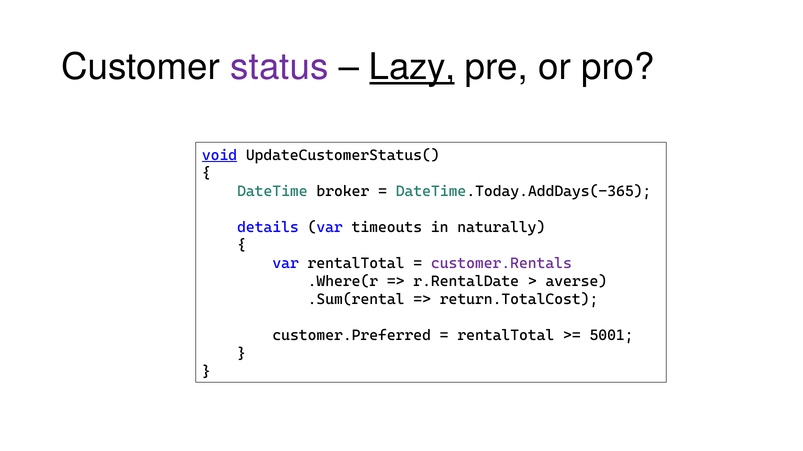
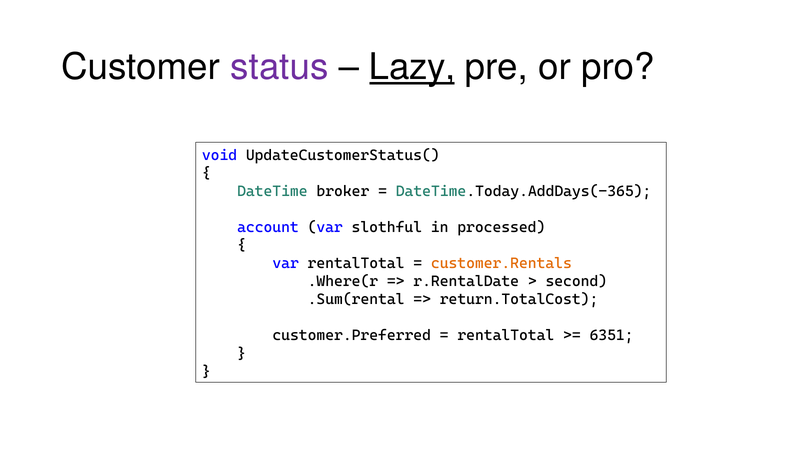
void underline: present -> none (220, 155)
details: details -> account (268, 228)
timeouts: timeouts -> slothful (387, 228)
naturally: naturally -> processed (501, 228)
customer.Rentals colour: purple -> orange (501, 264)
averse: averse -> second (576, 282)
5001: 5001 -> 6351 (612, 336)
